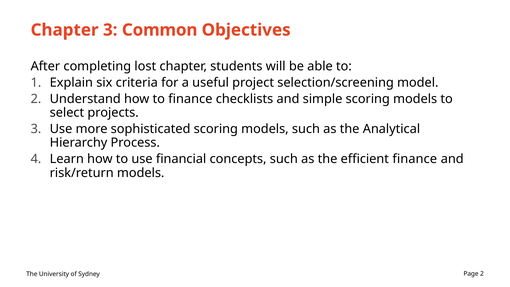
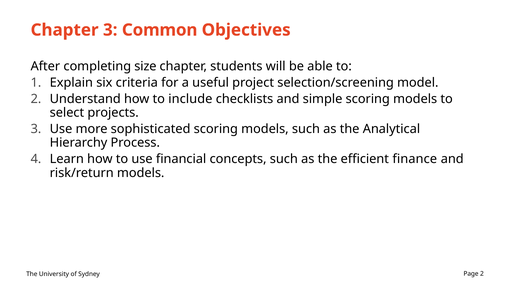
lost: lost -> size (145, 66)
to finance: finance -> include (190, 99)
